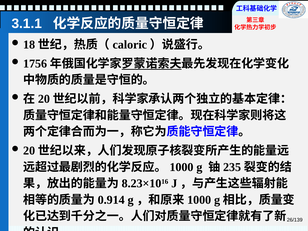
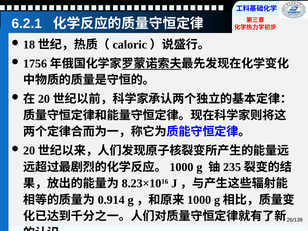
3.1.1: 3.1.1 -> 6.2.1 (27, 24)
